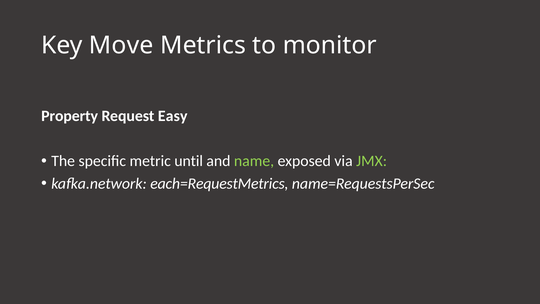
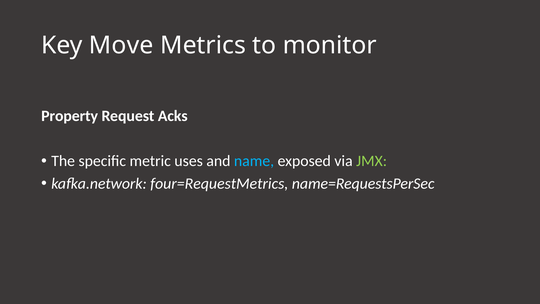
Easy: Easy -> Acks (173, 116)
until: until -> uses (189, 161)
name colour: light green -> light blue (254, 161)
each=RequestMetrics: each=RequestMetrics -> four=RequestMetrics (219, 184)
